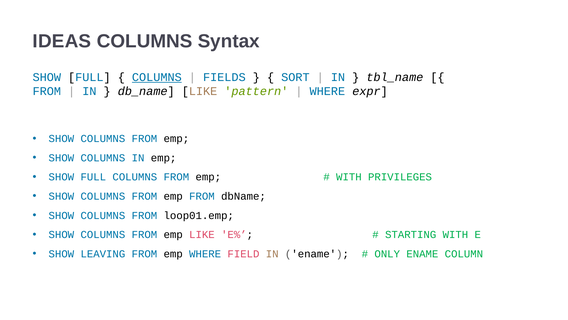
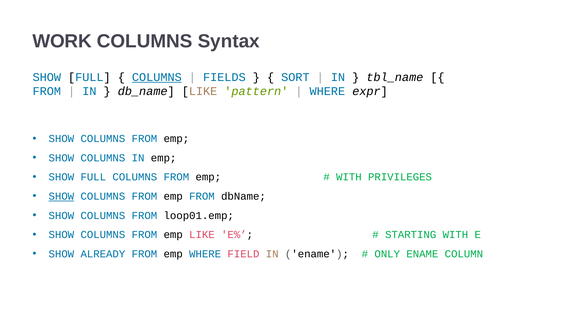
IDEAS: IDEAS -> WORK (62, 41)
SHOW underline: none -> present (61, 196)
LEAVING: LEAVING -> ALREADY (103, 254)
